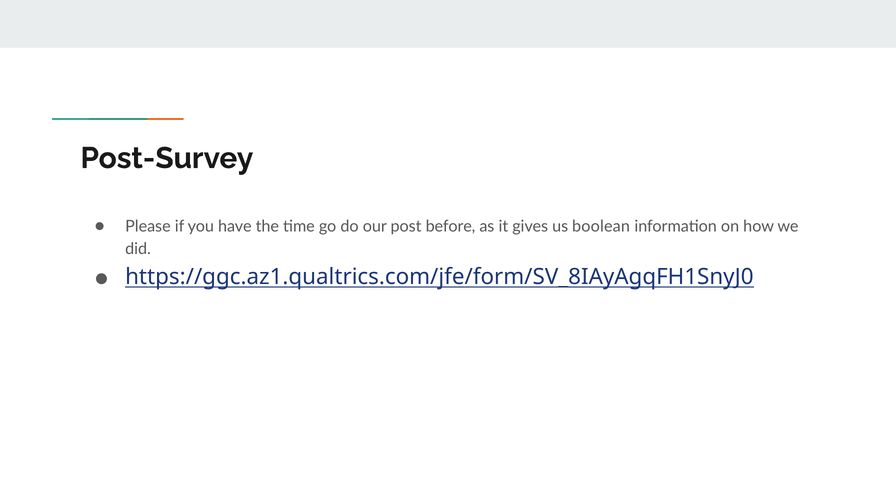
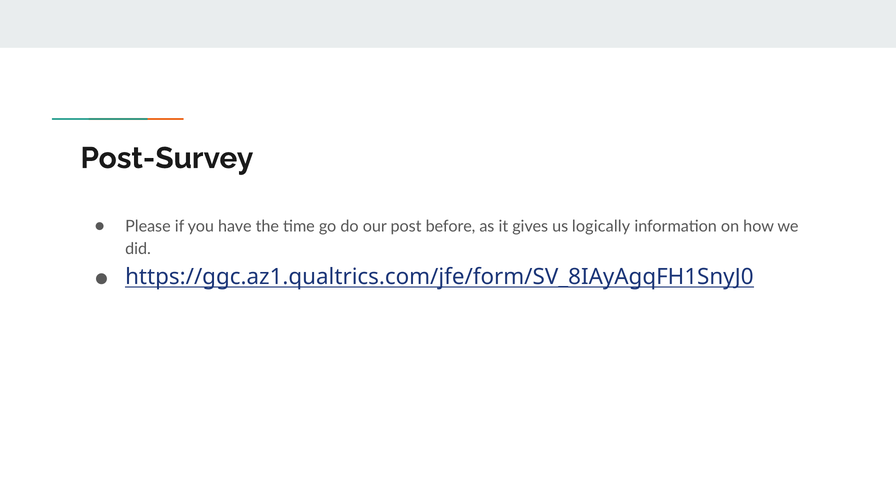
boolean: boolean -> logically (601, 226)
